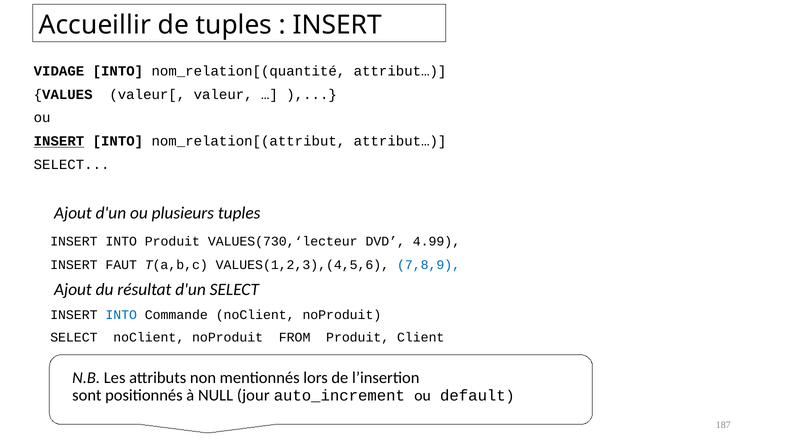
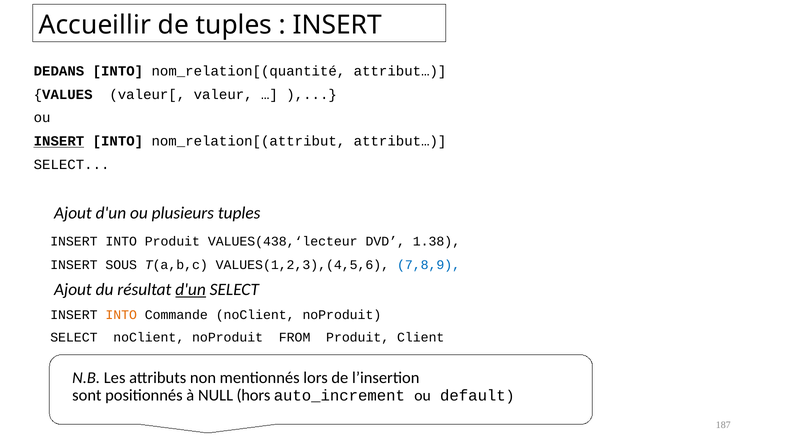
VIDAGE: VIDAGE -> DEDANS (59, 71)
VALUES(730,‘lecteur: VALUES(730,‘lecteur -> VALUES(438,‘lecteur (283, 241)
4.99: 4.99 -> 1.38 (436, 241)
FAUT: FAUT -> SOUS (121, 265)
d'un underline: none -> present (191, 289)
INTO colour: blue -> orange (121, 315)
jour: jour -> hors (253, 395)
